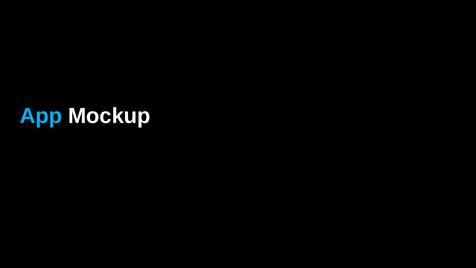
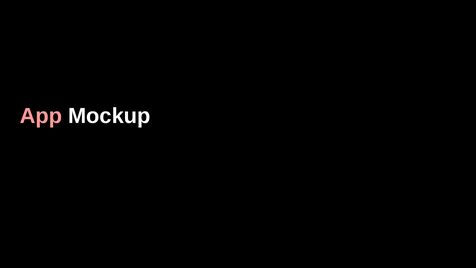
App colour: light blue -> pink (41, 116)
